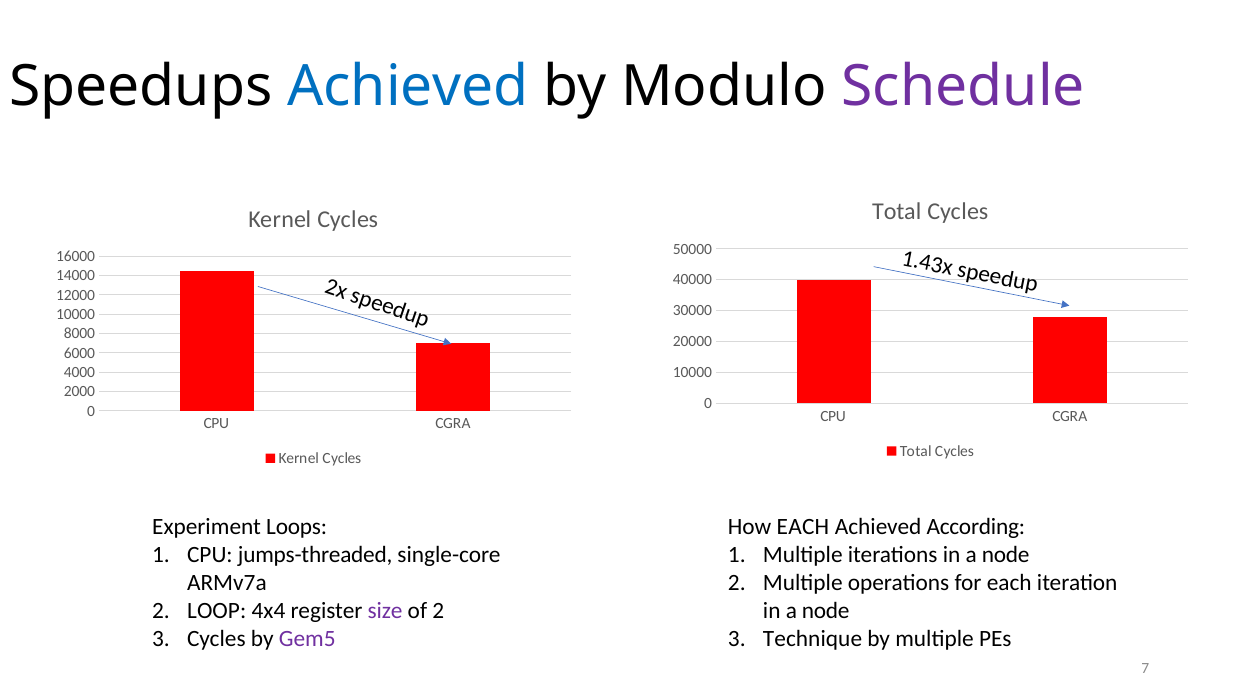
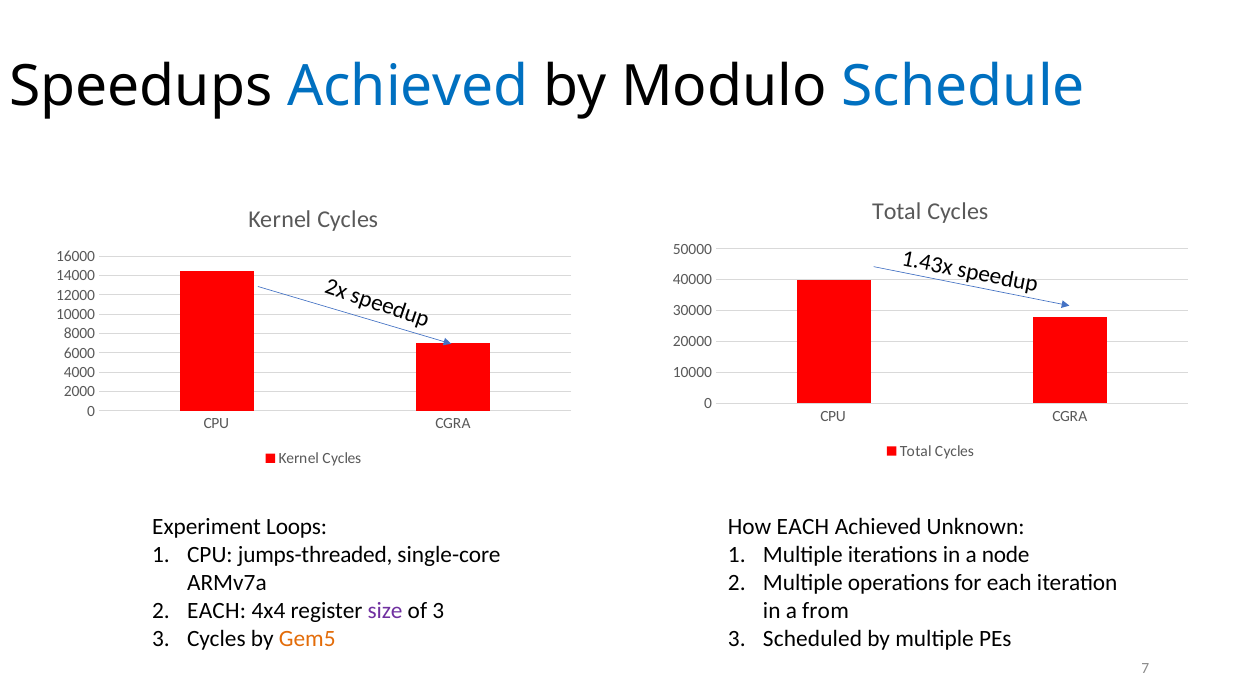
Schedule colour: purple -> blue (963, 86)
According: According -> Unknown (976, 526)
node: node -> from (825, 610)
LOOP: LOOP -> EACH (217, 611)
of 2: 2 -> 3 (438, 611)
Technique: Technique -> Scheduled (813, 638)
Gem5 colour: purple -> orange (307, 639)
